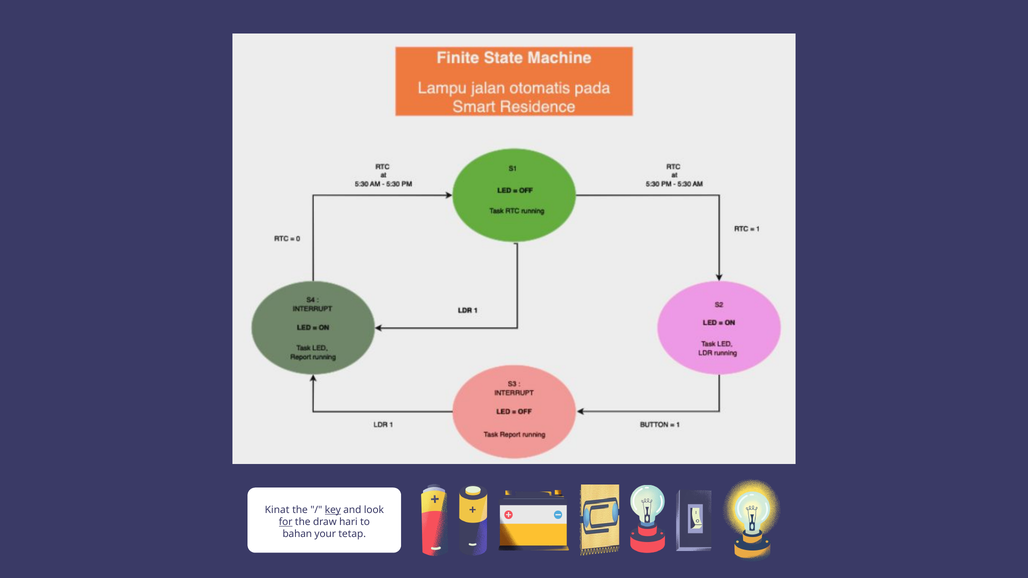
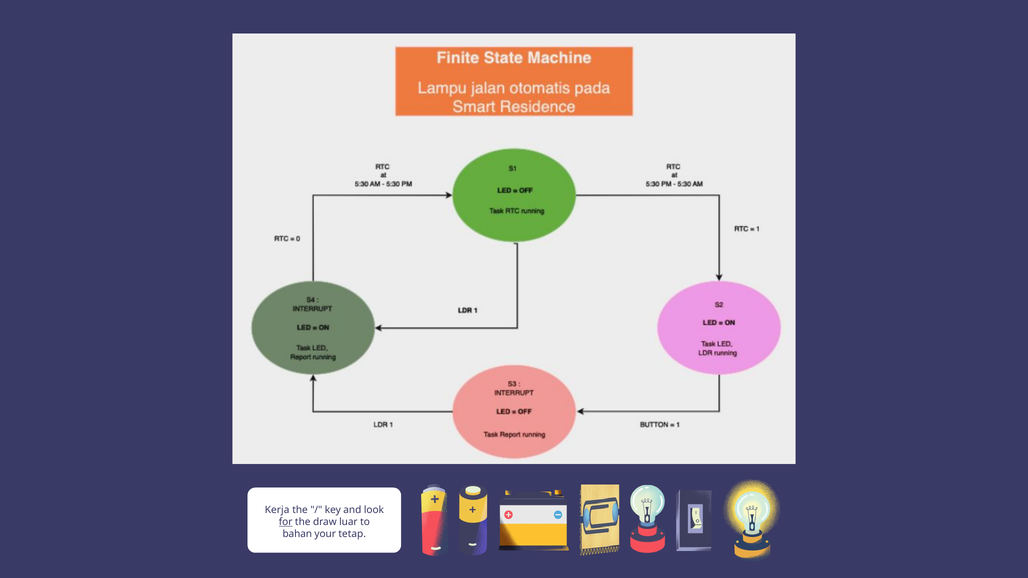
Kinat: Kinat -> Kerja (277, 510)
key underline: present -> none (333, 510)
hari: hari -> luar (348, 522)
